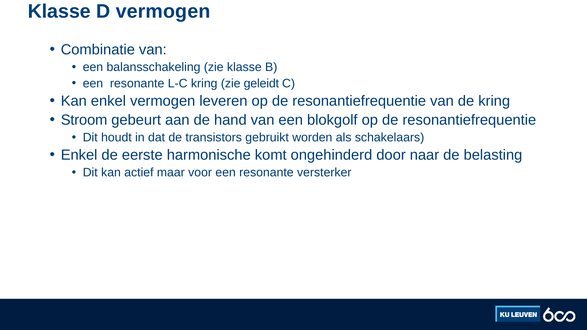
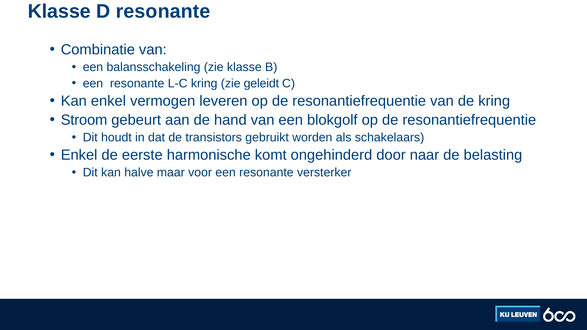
D vermogen: vermogen -> resonante (163, 11)
actief: actief -> halve (139, 173)
